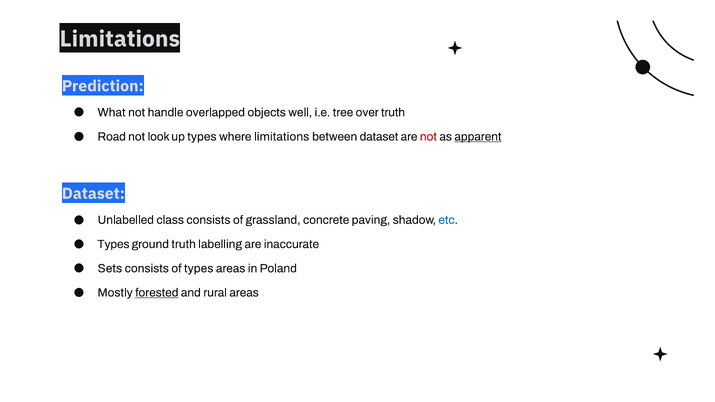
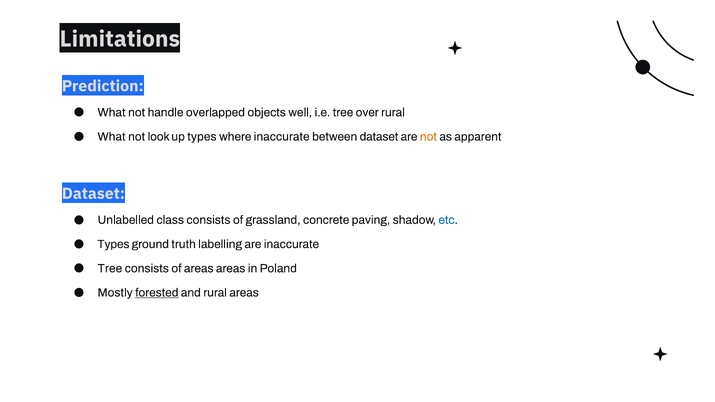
over truth: truth -> rural (393, 112)
Road: Road -> What (112, 137)
where limitations: limitations -> inaccurate (282, 137)
not colour: red -> orange (428, 137)
apparent underline: present -> none (478, 137)
Sets: Sets -> Tree (110, 268)
of types: types -> areas (199, 268)
